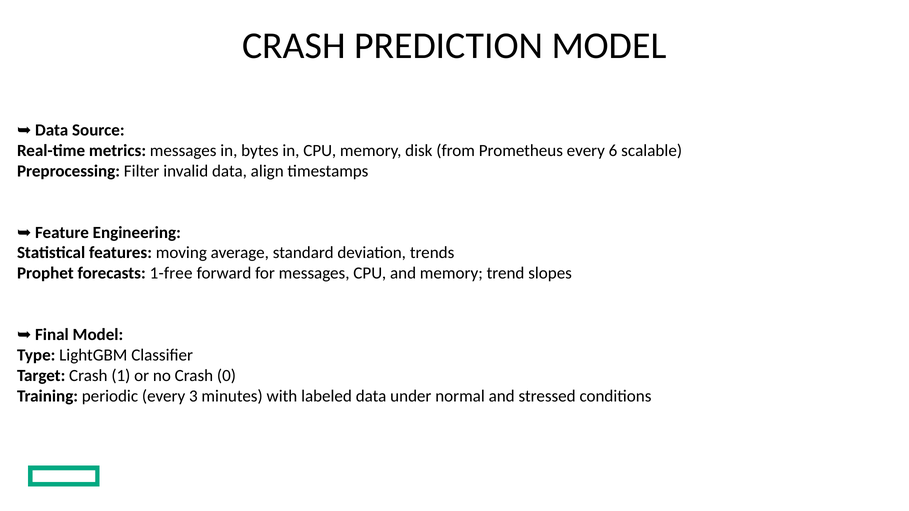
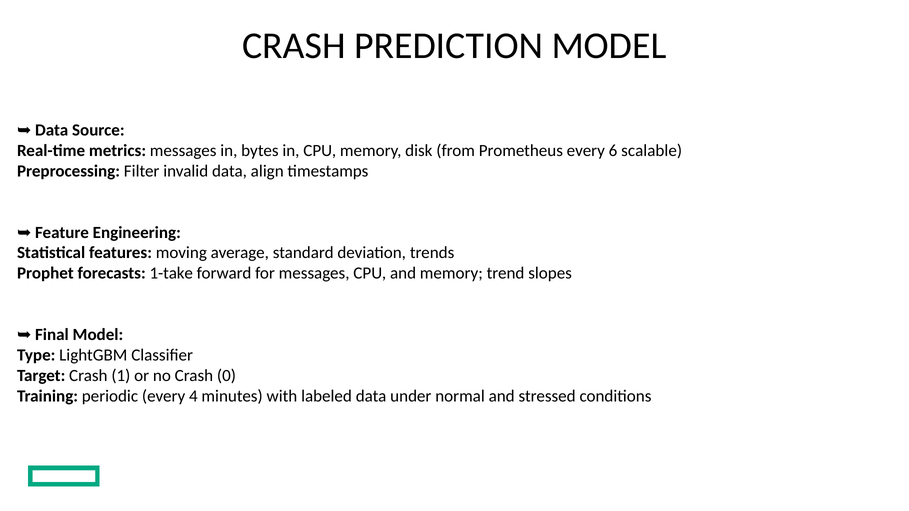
1-free: 1-free -> 1-take (171, 273)
3: 3 -> 4 (193, 396)
